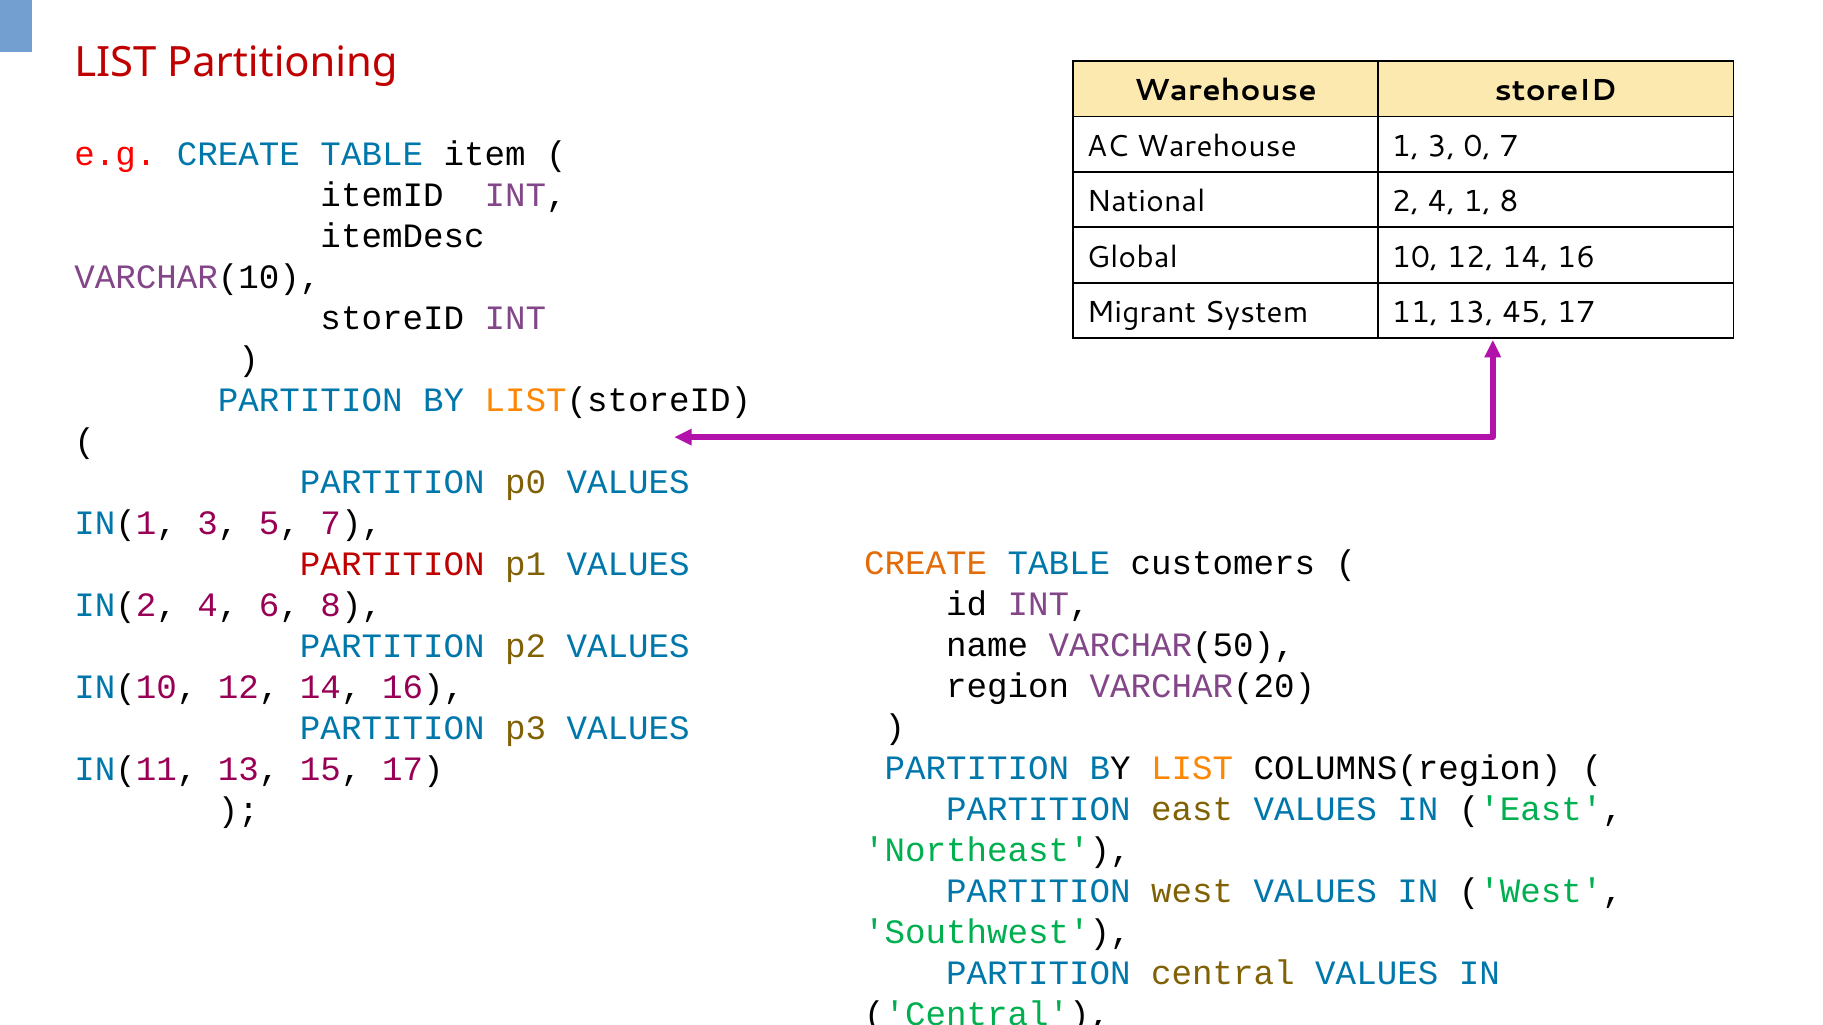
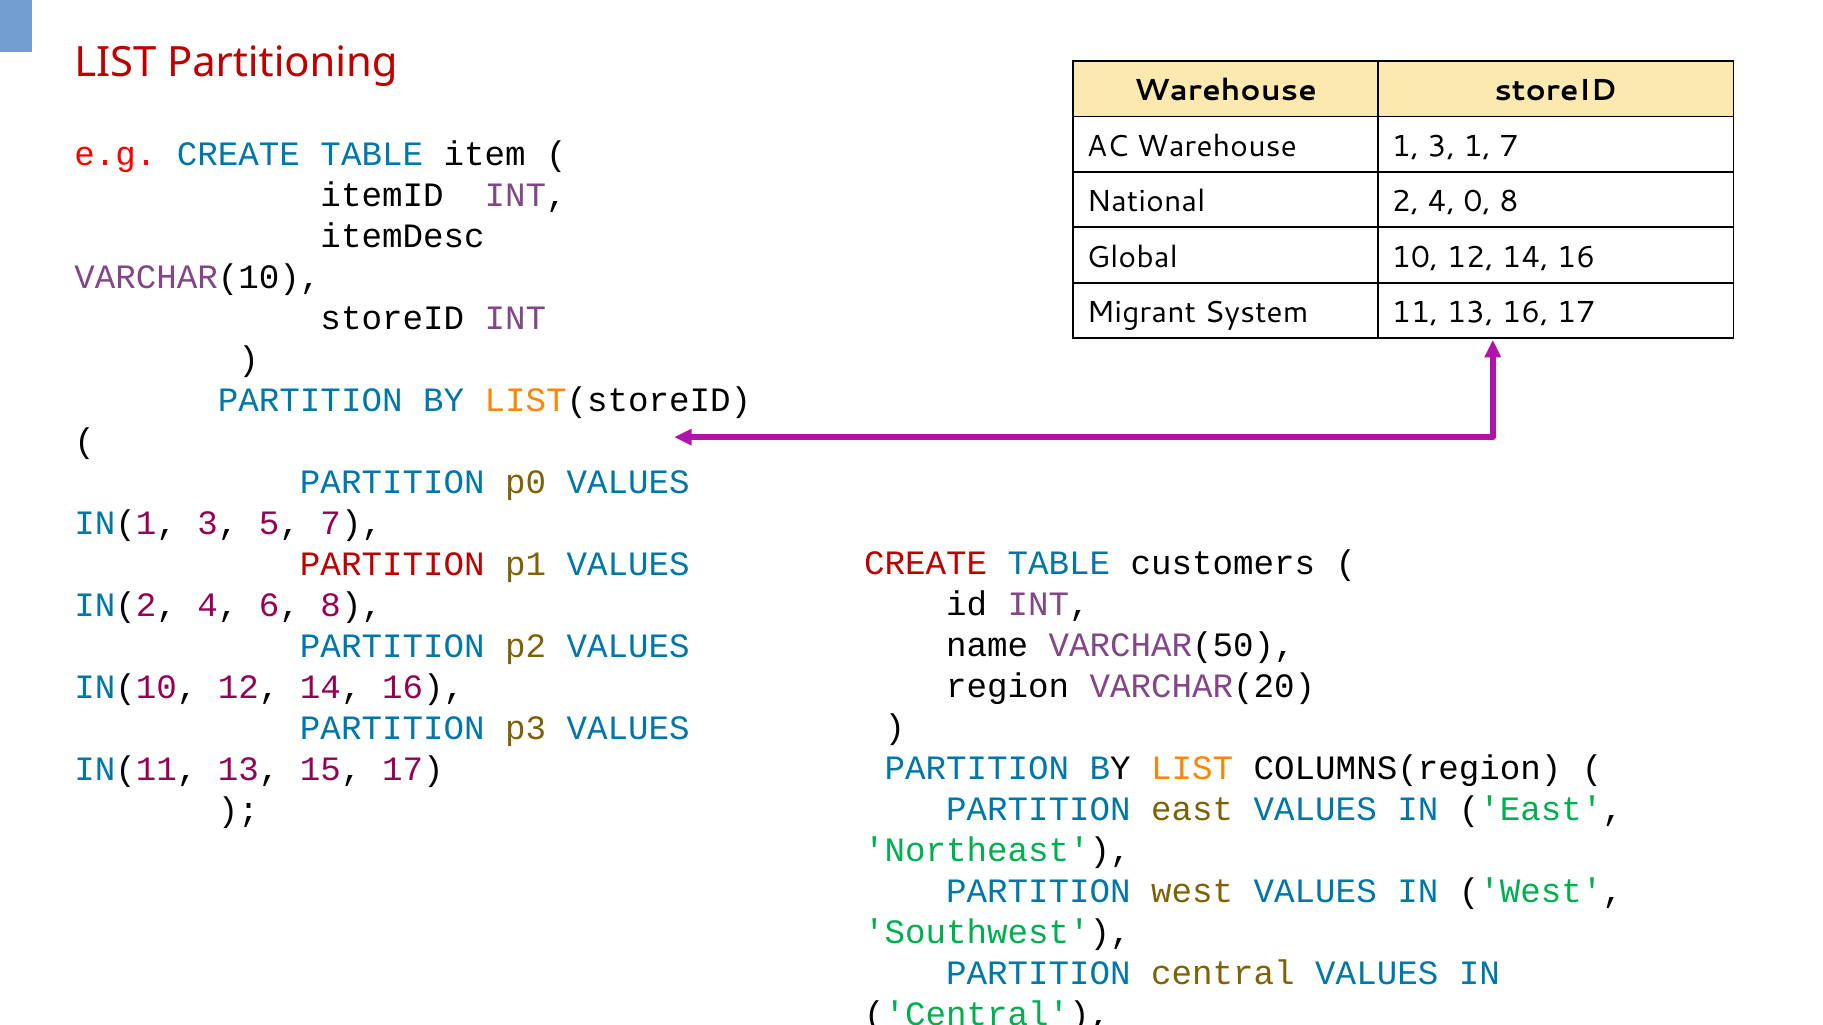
3 0: 0 -> 1 (1477, 146)
4 1: 1 -> 0 (1477, 202)
13 45: 45 -> 16 (1525, 313)
CREATE colour: orange -> red (926, 564)
